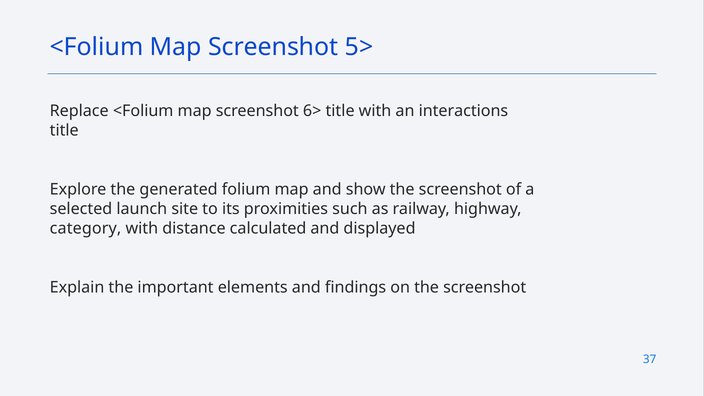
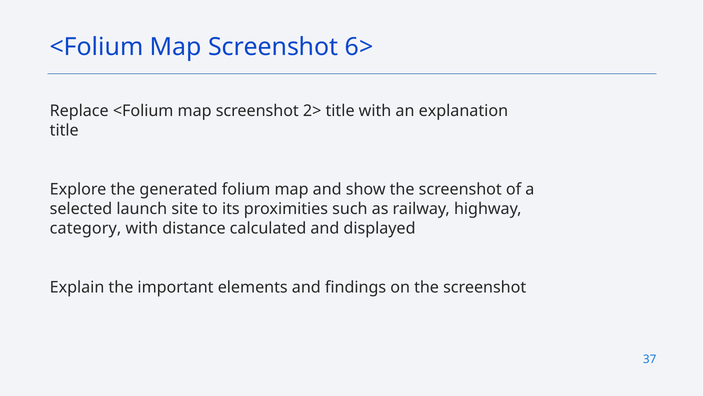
5>: 5> -> 6> (359, 47)
6>: 6> -> 2> (312, 111)
interactions: interactions -> explanation (463, 111)
